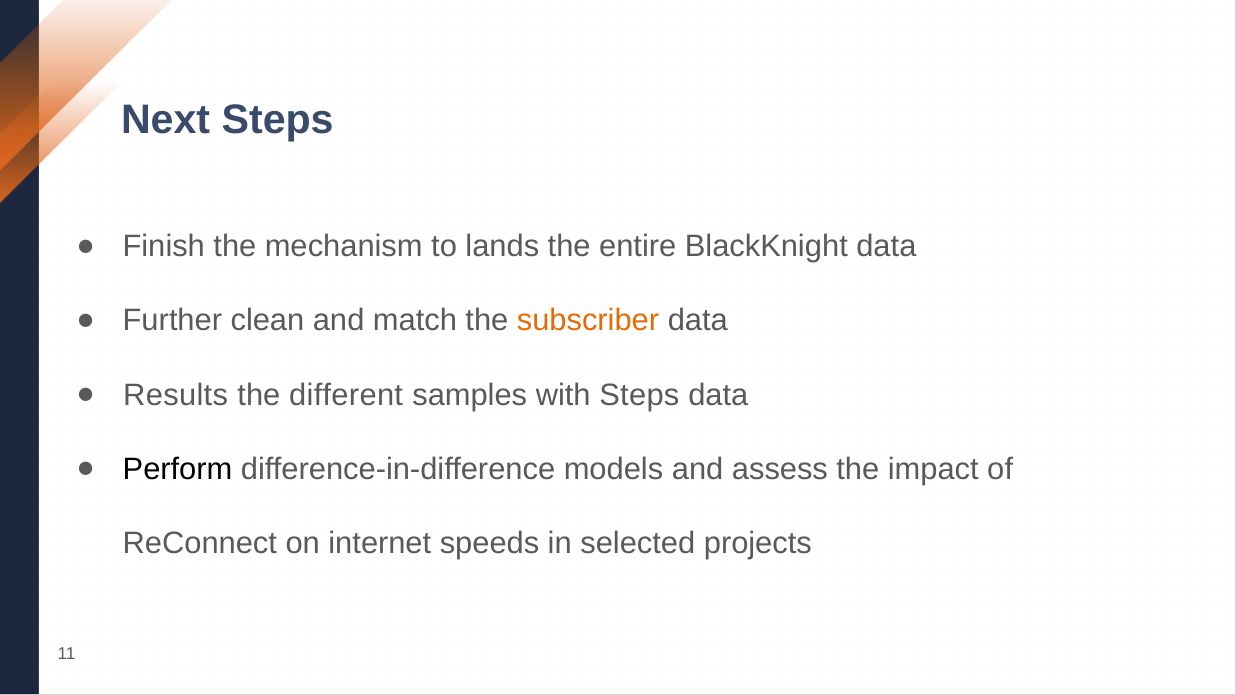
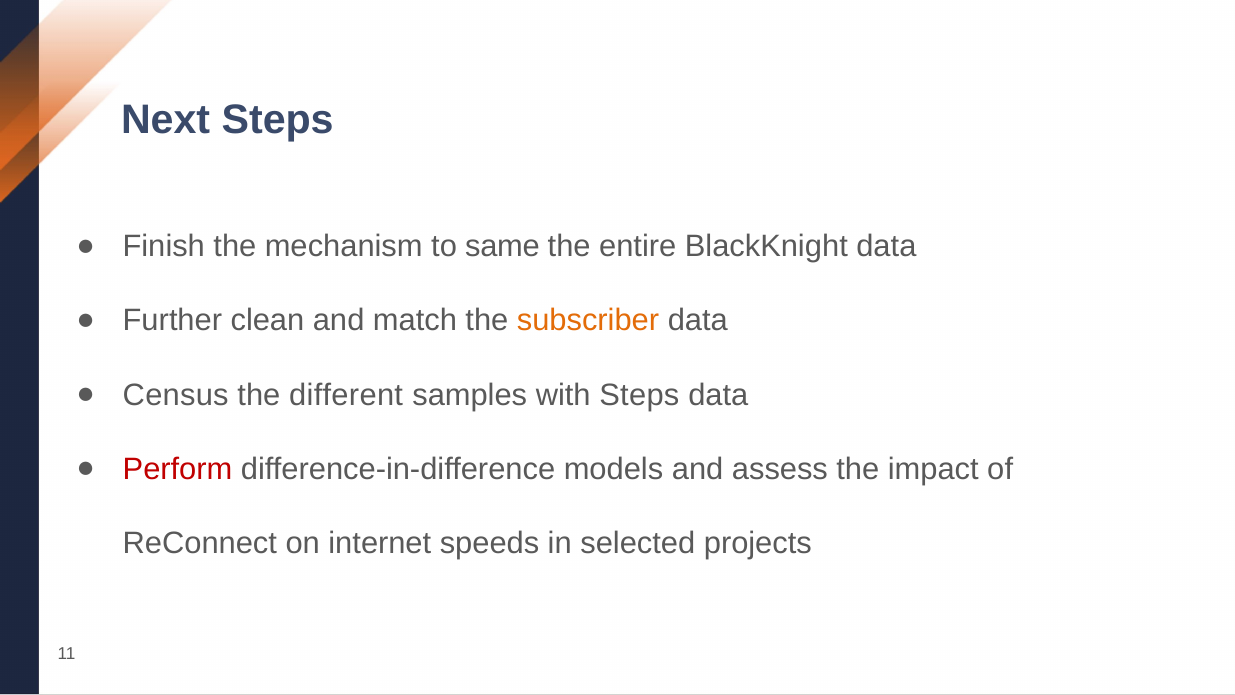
lands: lands -> same (502, 247)
Results: Results -> Census (176, 395)
Perform colour: black -> red (178, 469)
